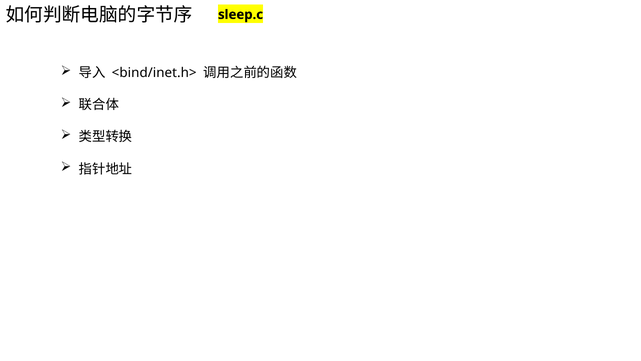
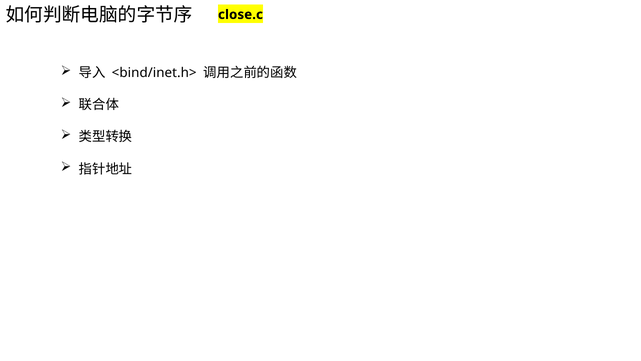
sleep.c: sleep.c -> close.c (240, 15)
